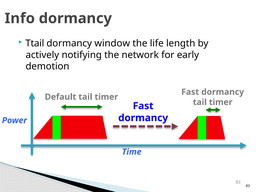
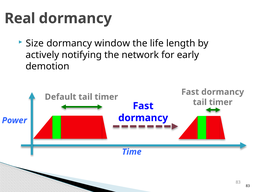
Info: Info -> Real (20, 18)
Ttail: Ttail -> Size (35, 43)
